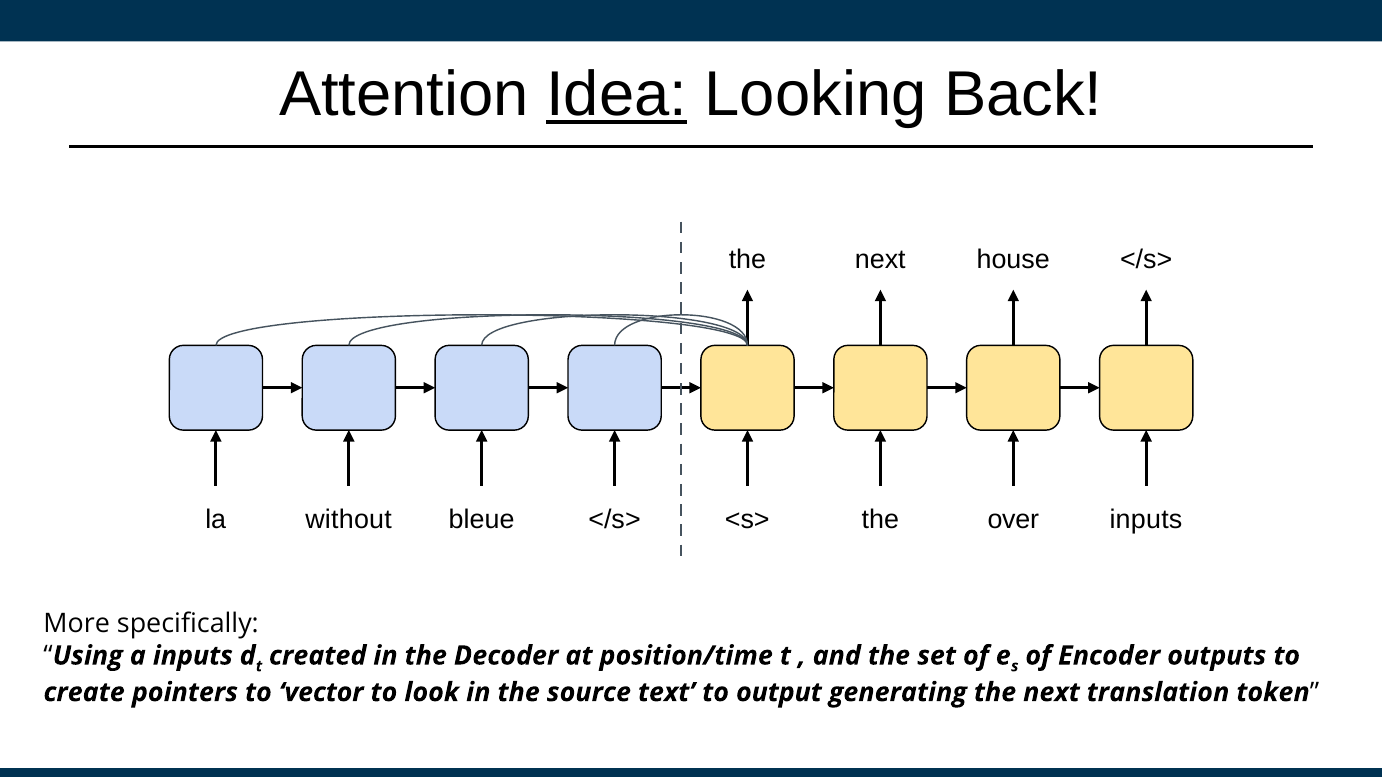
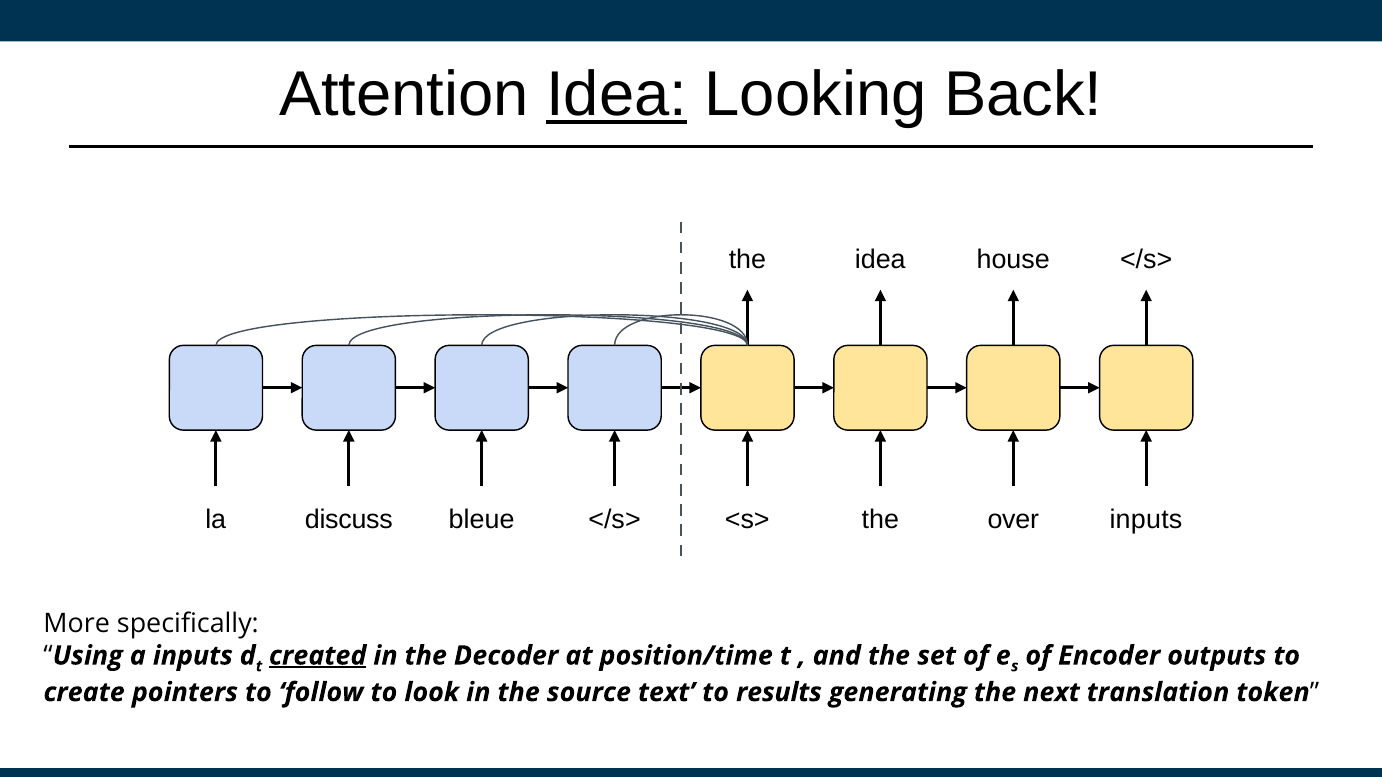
next: next -> idea (880, 259)
without: without -> discuss (349, 520)
created underline: none -> present (318, 656)
vector: vector -> follow (321, 693)
output: output -> results (779, 693)
